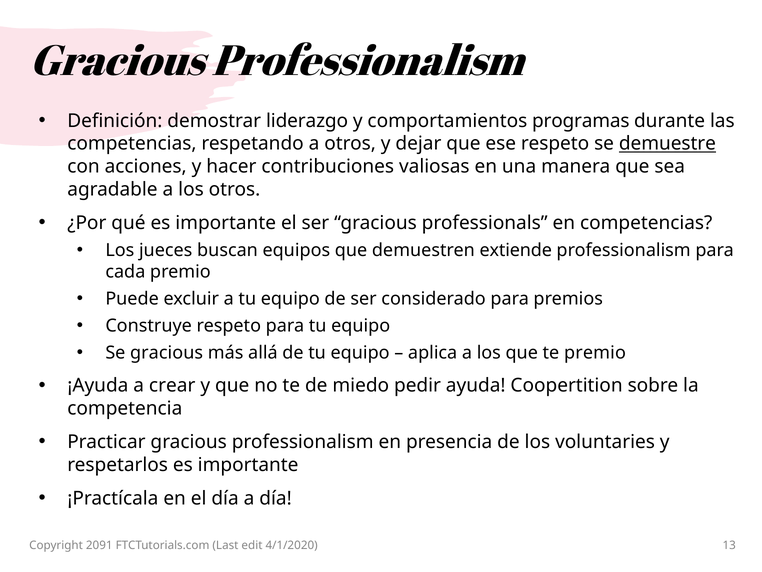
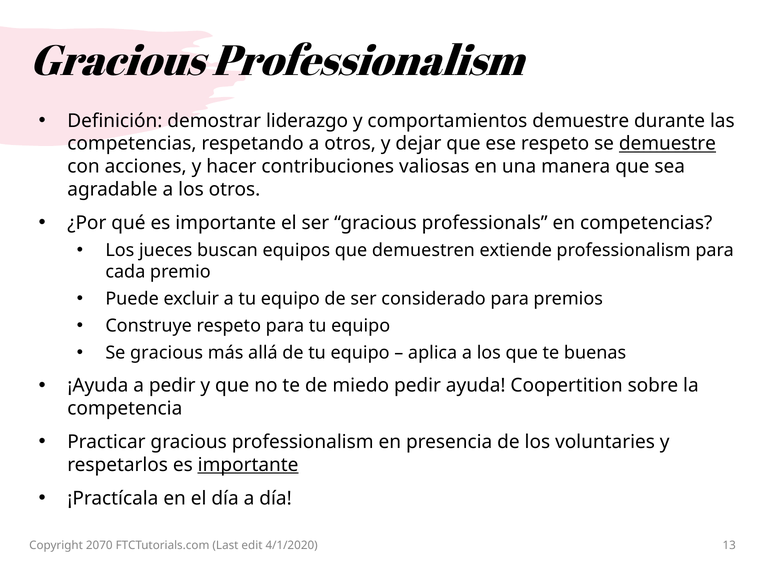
comportamientos programas: programas -> demuestre (581, 121)
te premio: premio -> buenas (595, 352)
a crear: crear -> pedir (172, 385)
importante underline: none -> present (248, 464)
2091: 2091 -> 2070 (99, 545)
